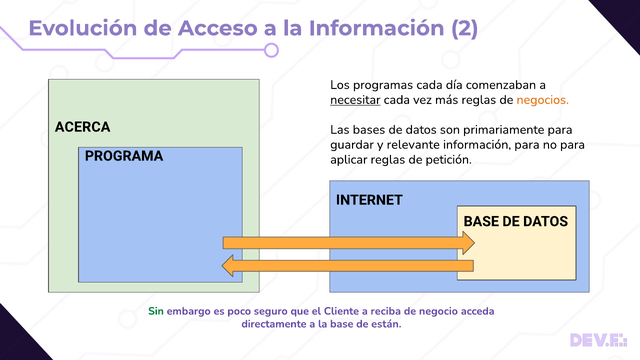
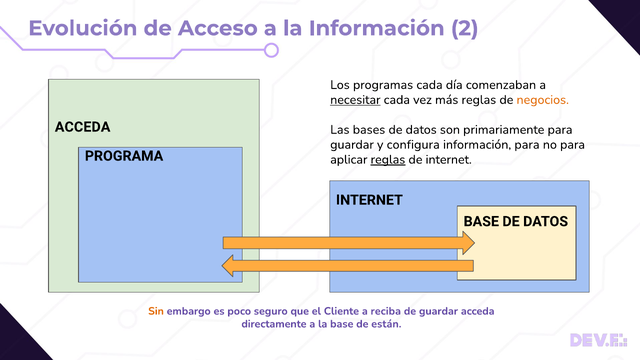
ACERCA: ACERCA -> ACCEDA (83, 127)
relevante: relevante -> configura (413, 145)
reglas underline: none -> present (388, 160)
de petición: petición -> internet (449, 160)
Sin colour: green -> orange (156, 311)
de negocio: negocio -> guardar (438, 311)
